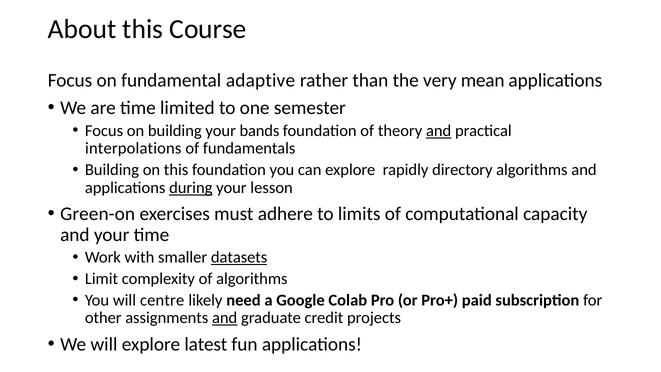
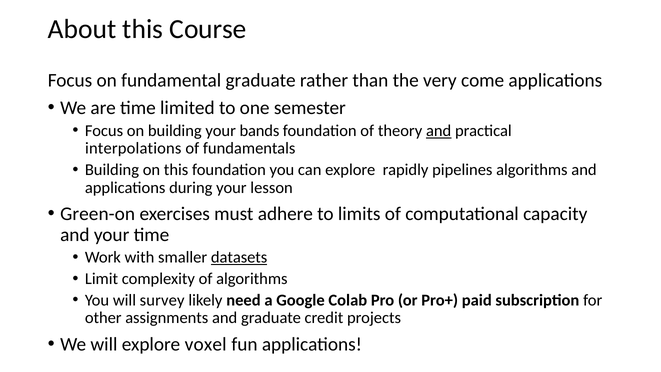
fundamental adaptive: adaptive -> graduate (261, 80)
mean: mean -> come (483, 80)
directory: directory -> pipelines (462, 170)
during underline: present -> none (191, 188)
centre: centre -> survey (162, 300)
and underline: present -> none (225, 318)
latest: latest -> voxel (206, 344)
